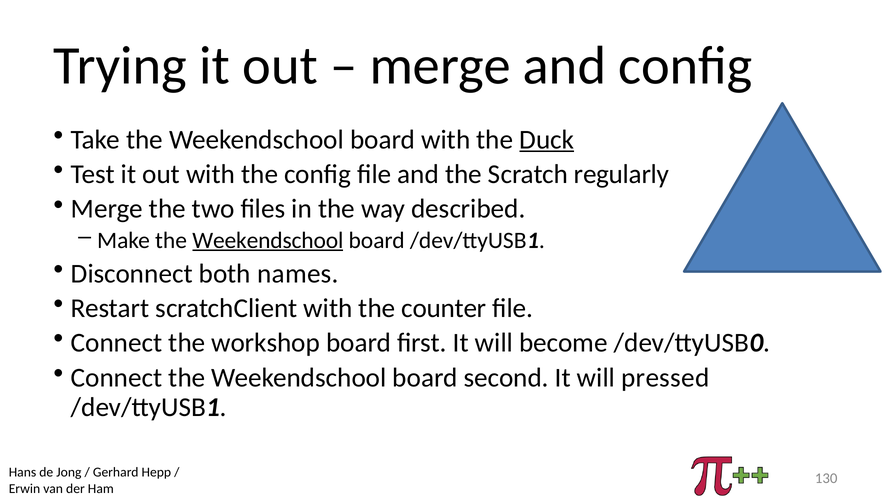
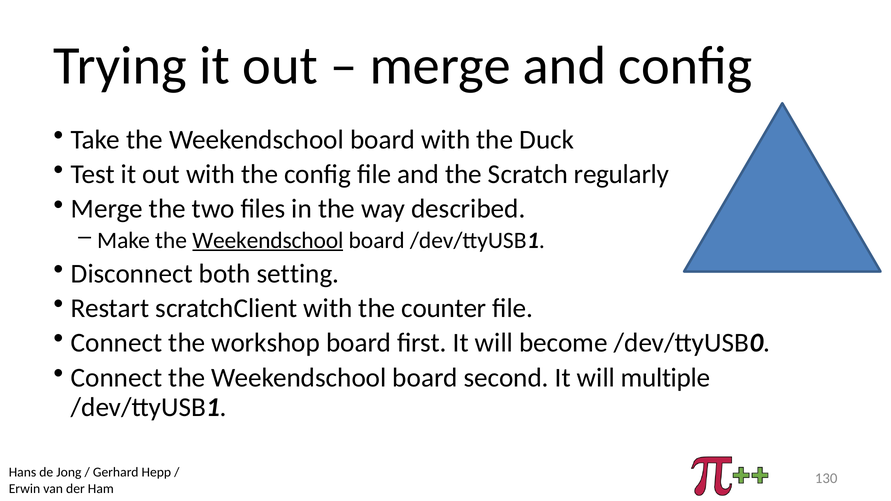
Duck underline: present -> none (547, 140)
names: names -> setting (298, 274)
pressed: pressed -> multiple (666, 378)
